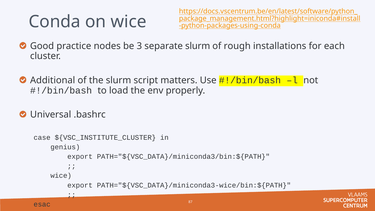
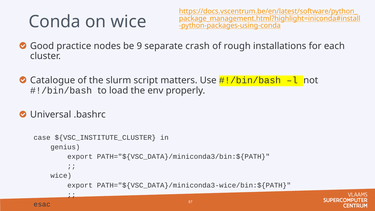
3: 3 -> 9 (139, 46)
separate slurm: slurm -> crash (198, 46)
Additional: Additional -> Catalogue (53, 80)
